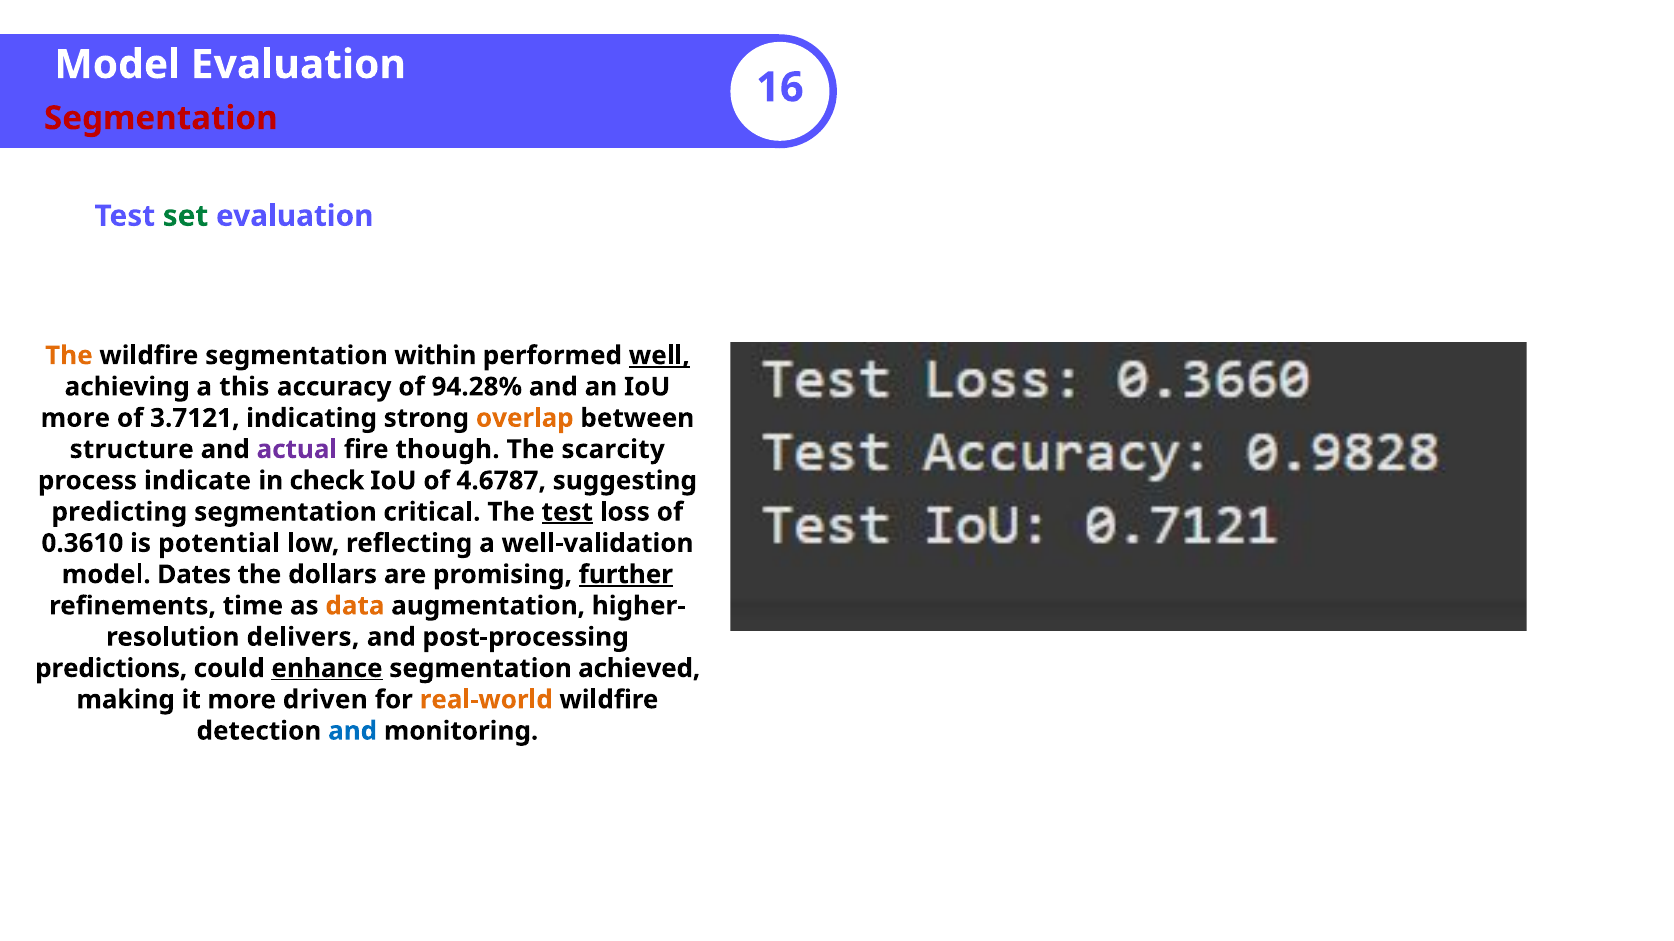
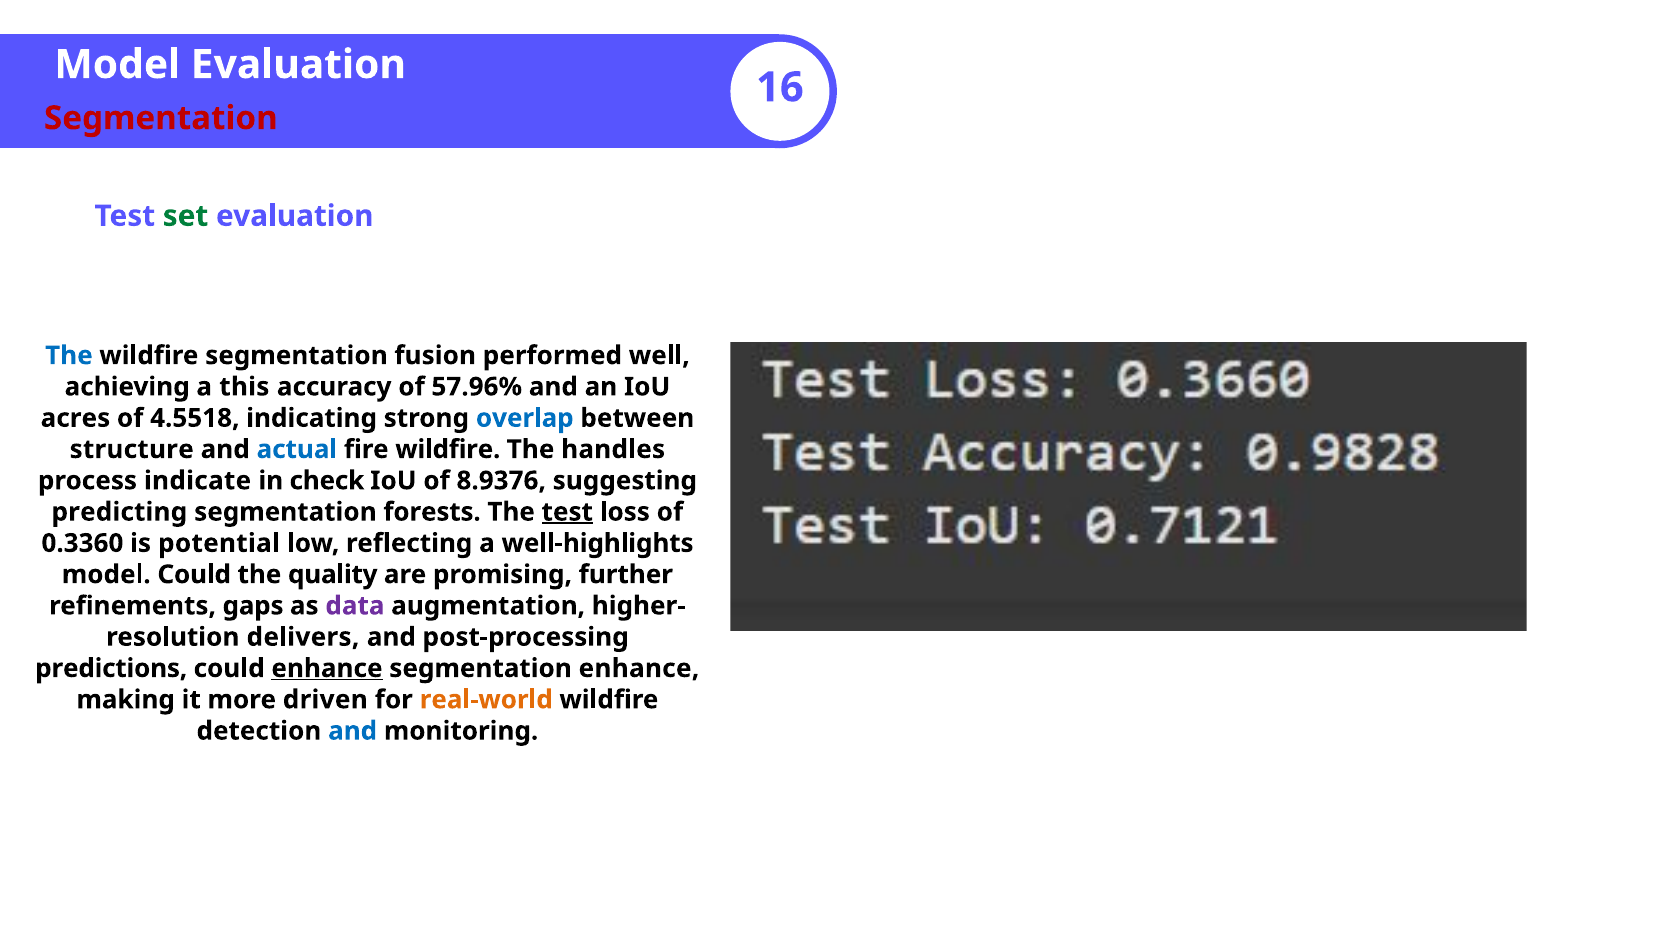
The colour: orange -> blue (69, 356)
within: within -> fusion (435, 356)
well underline: present -> none (659, 356)
94.28%: 94.28% -> 57.96% (477, 387)
more: more -> acres (75, 418)
3.7121: 3.7121 -> 4.5518 (195, 418)
overlap colour: orange -> blue (525, 418)
actual colour: purple -> blue (297, 450)
fire though: though -> wildfire (448, 450)
scarcity: scarcity -> handles (613, 450)
4.6787: 4.6787 -> 8.9376 (501, 481)
critical: critical -> forests (432, 512)
0.3610: 0.3610 -> 0.3360 (82, 544)
well-validation: well-validation -> well-highlights (598, 544)
model Dates: Dates -> Could (194, 575)
dollars: dollars -> quality (333, 575)
further underline: present -> none (626, 575)
time: time -> gaps (253, 606)
data colour: orange -> purple (355, 606)
segmentation achieved: achieved -> enhance (639, 669)
